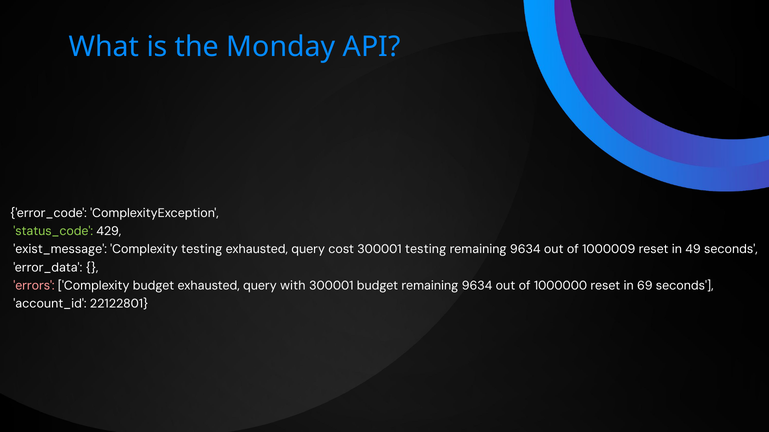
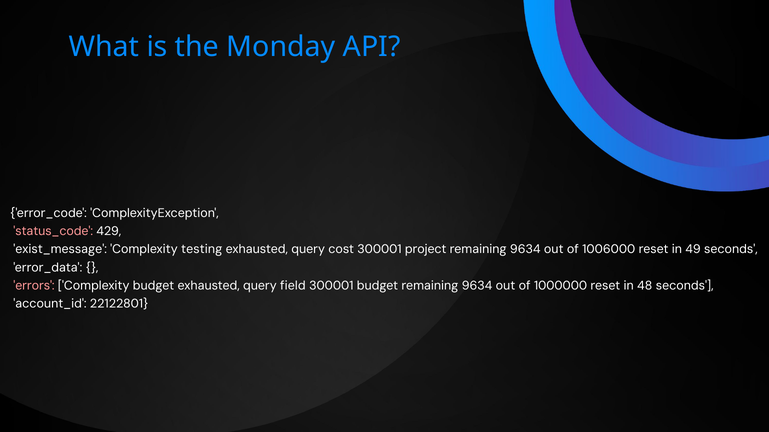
status_code colour: light green -> pink (53, 231)
300001 testing: testing -> project (426, 250)
1000009: 1000009 -> 1006000 (609, 250)
with: with -> field (293, 286)
69: 69 -> 48 (645, 286)
